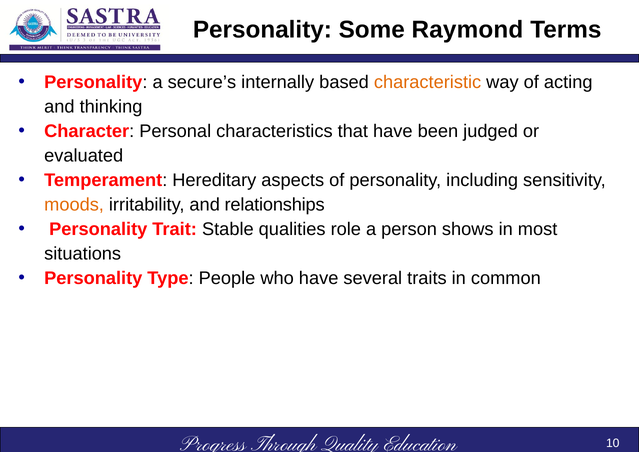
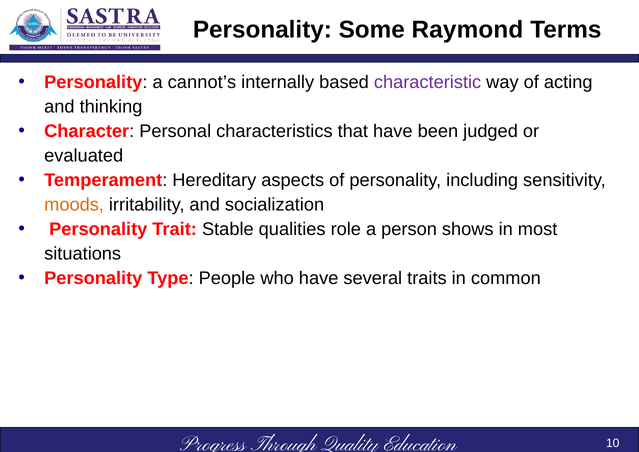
secure’s: secure’s -> cannot’s (202, 82)
characteristic colour: orange -> purple (428, 82)
relationships: relationships -> socialization (275, 205)
